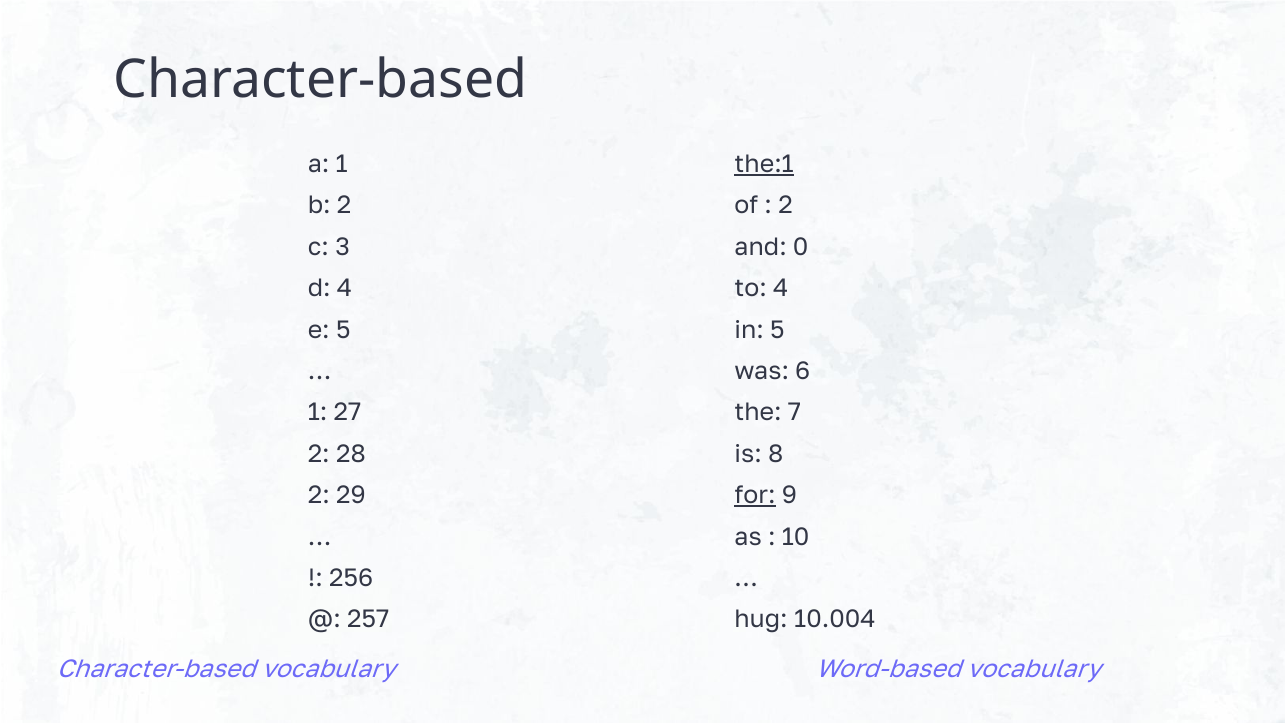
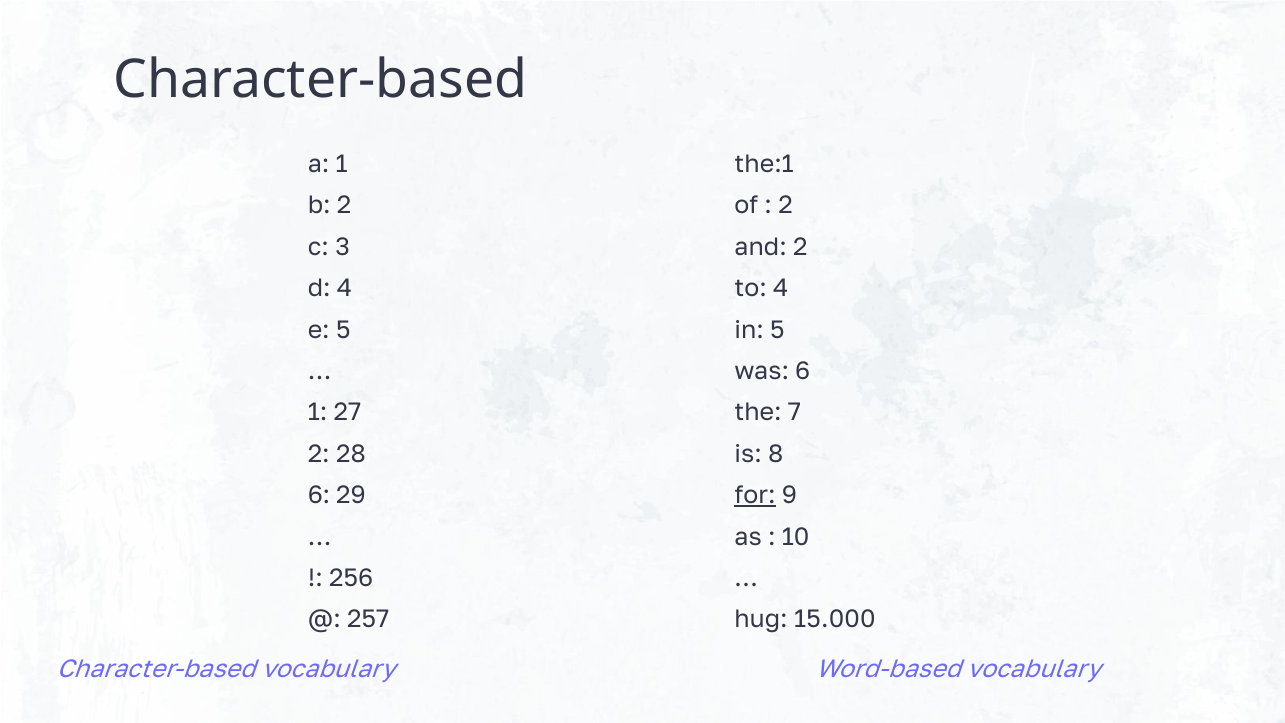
the:1 underline: present -> none (764, 164)
and 0: 0 -> 2 (800, 247)
2: 2 -> 6 (319, 495)
10.004: 10.004 -> 15.000 (835, 619)
